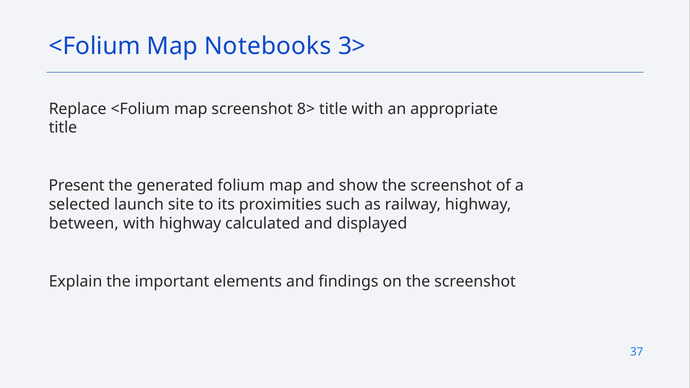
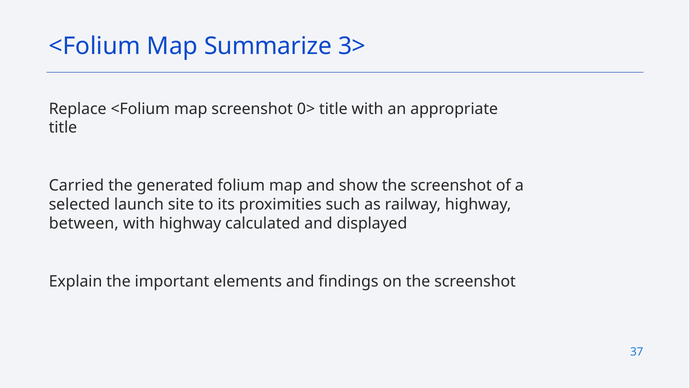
Notebooks: Notebooks -> Summarize (268, 46)
8>: 8> -> 0> (306, 109)
Present: Present -> Carried (76, 186)
